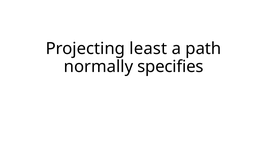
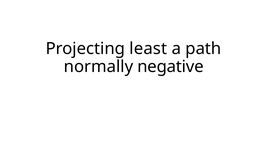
specifies: specifies -> negative (170, 67)
